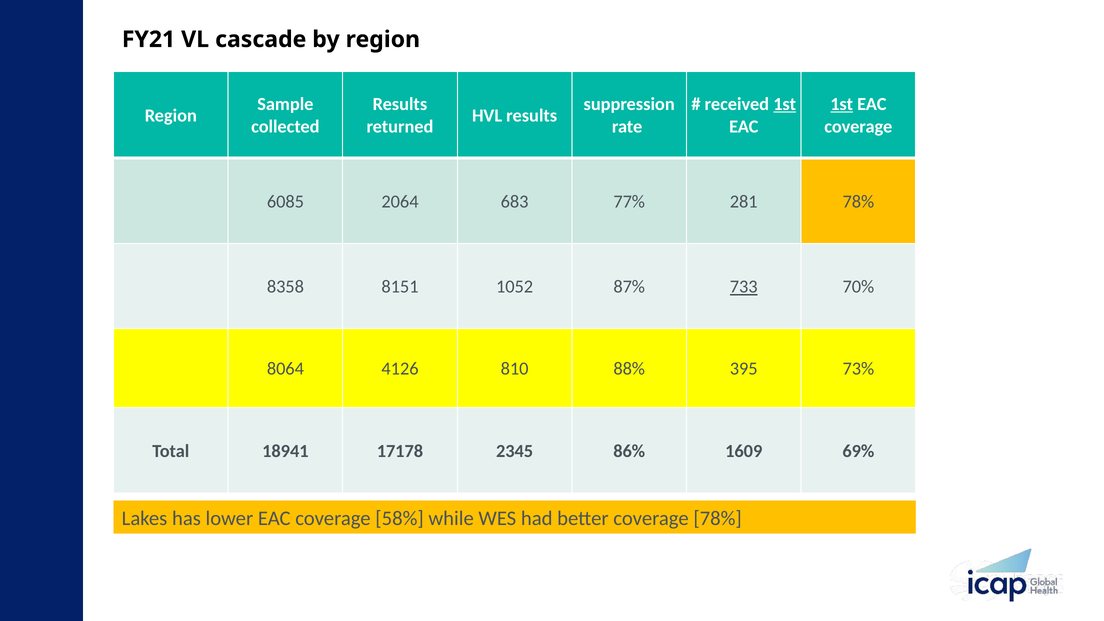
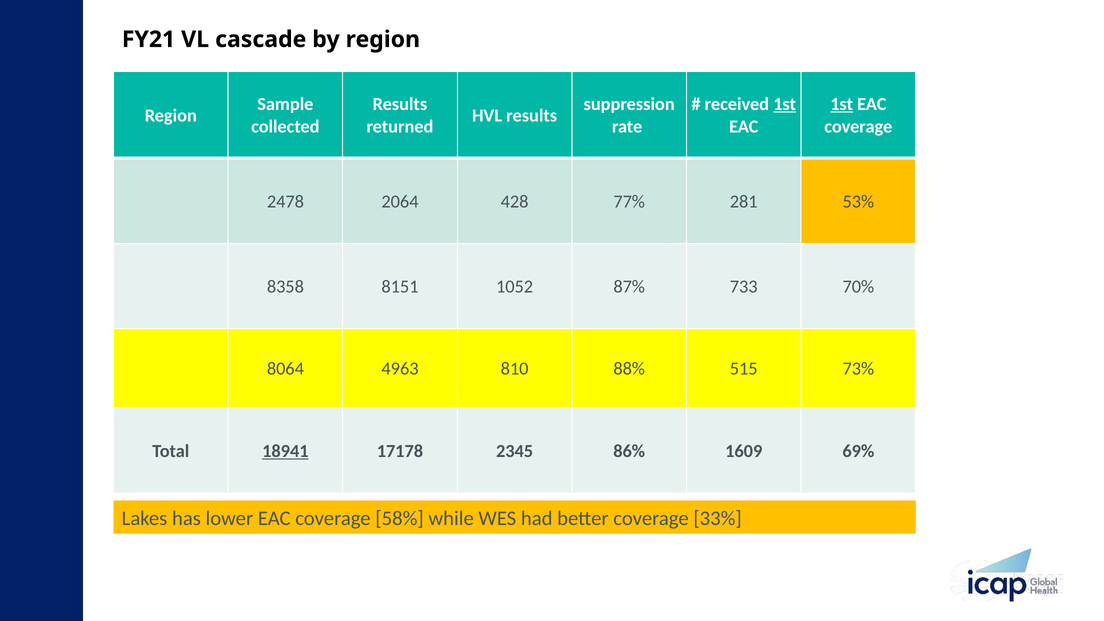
6085: 6085 -> 2478 (285, 202)
683: 683 -> 428 (515, 202)
281 78%: 78% -> 53% (858, 202)
733 underline: present -> none (744, 287)
4126: 4126 -> 4963 (400, 369)
395: 395 -> 515 (744, 369)
18941 underline: none -> present (285, 451)
coverage 78%: 78% -> 33% (718, 519)
